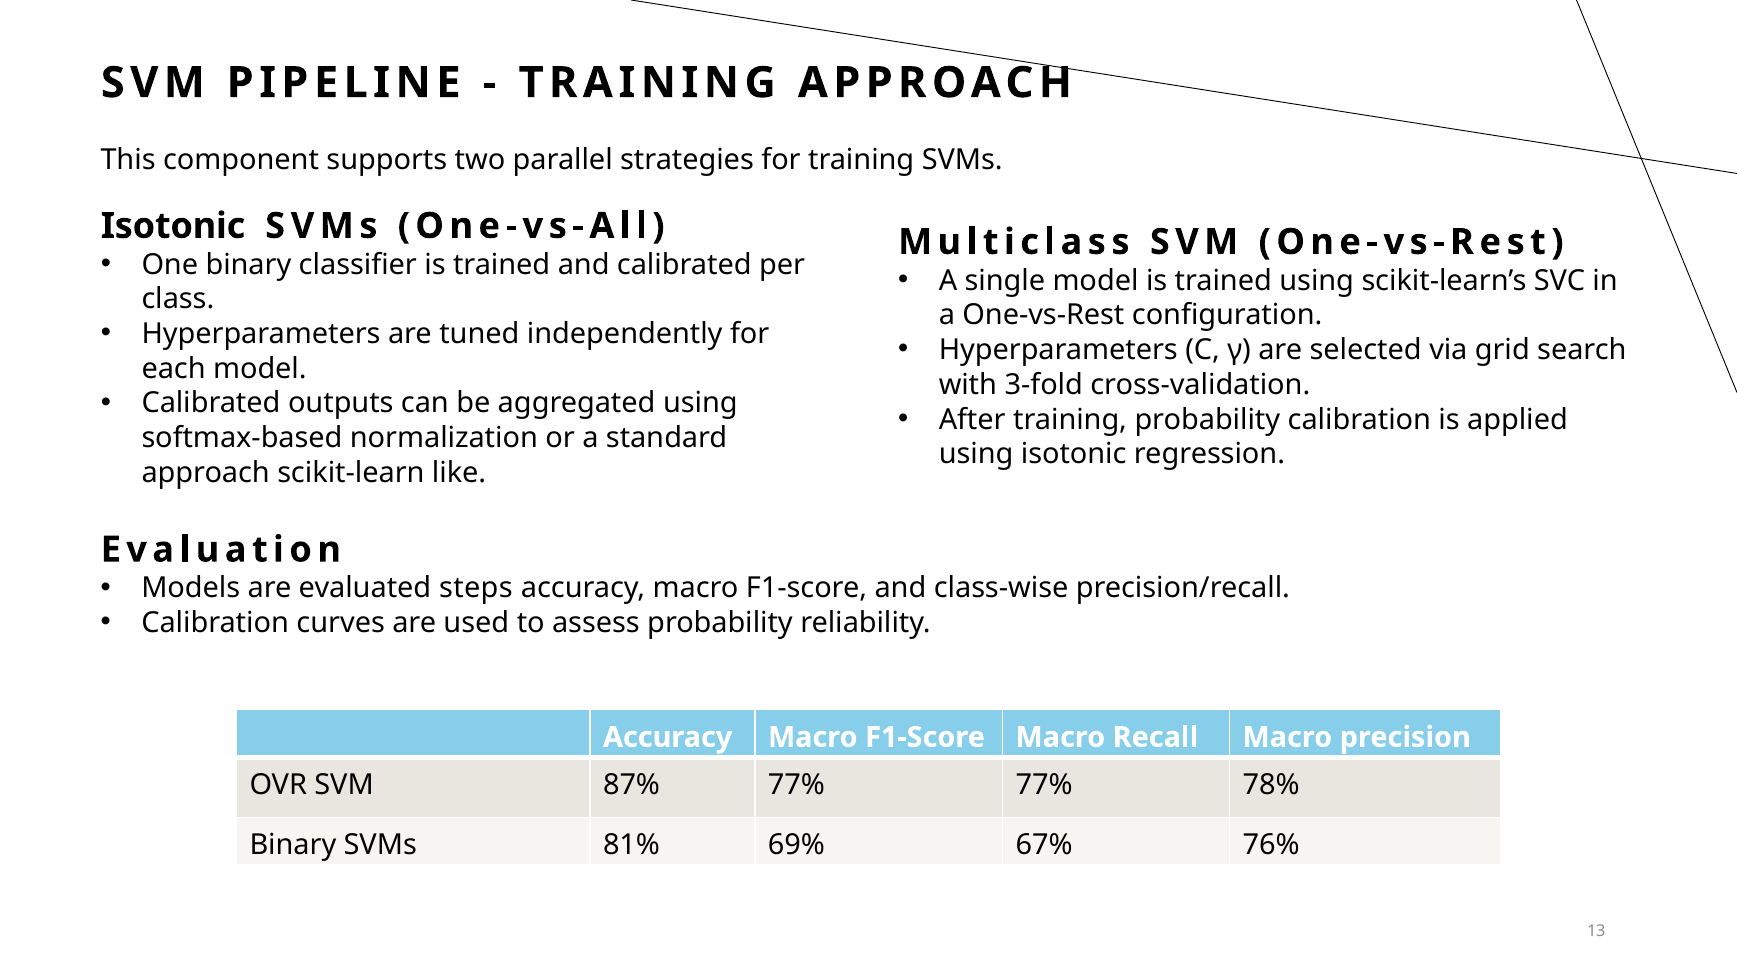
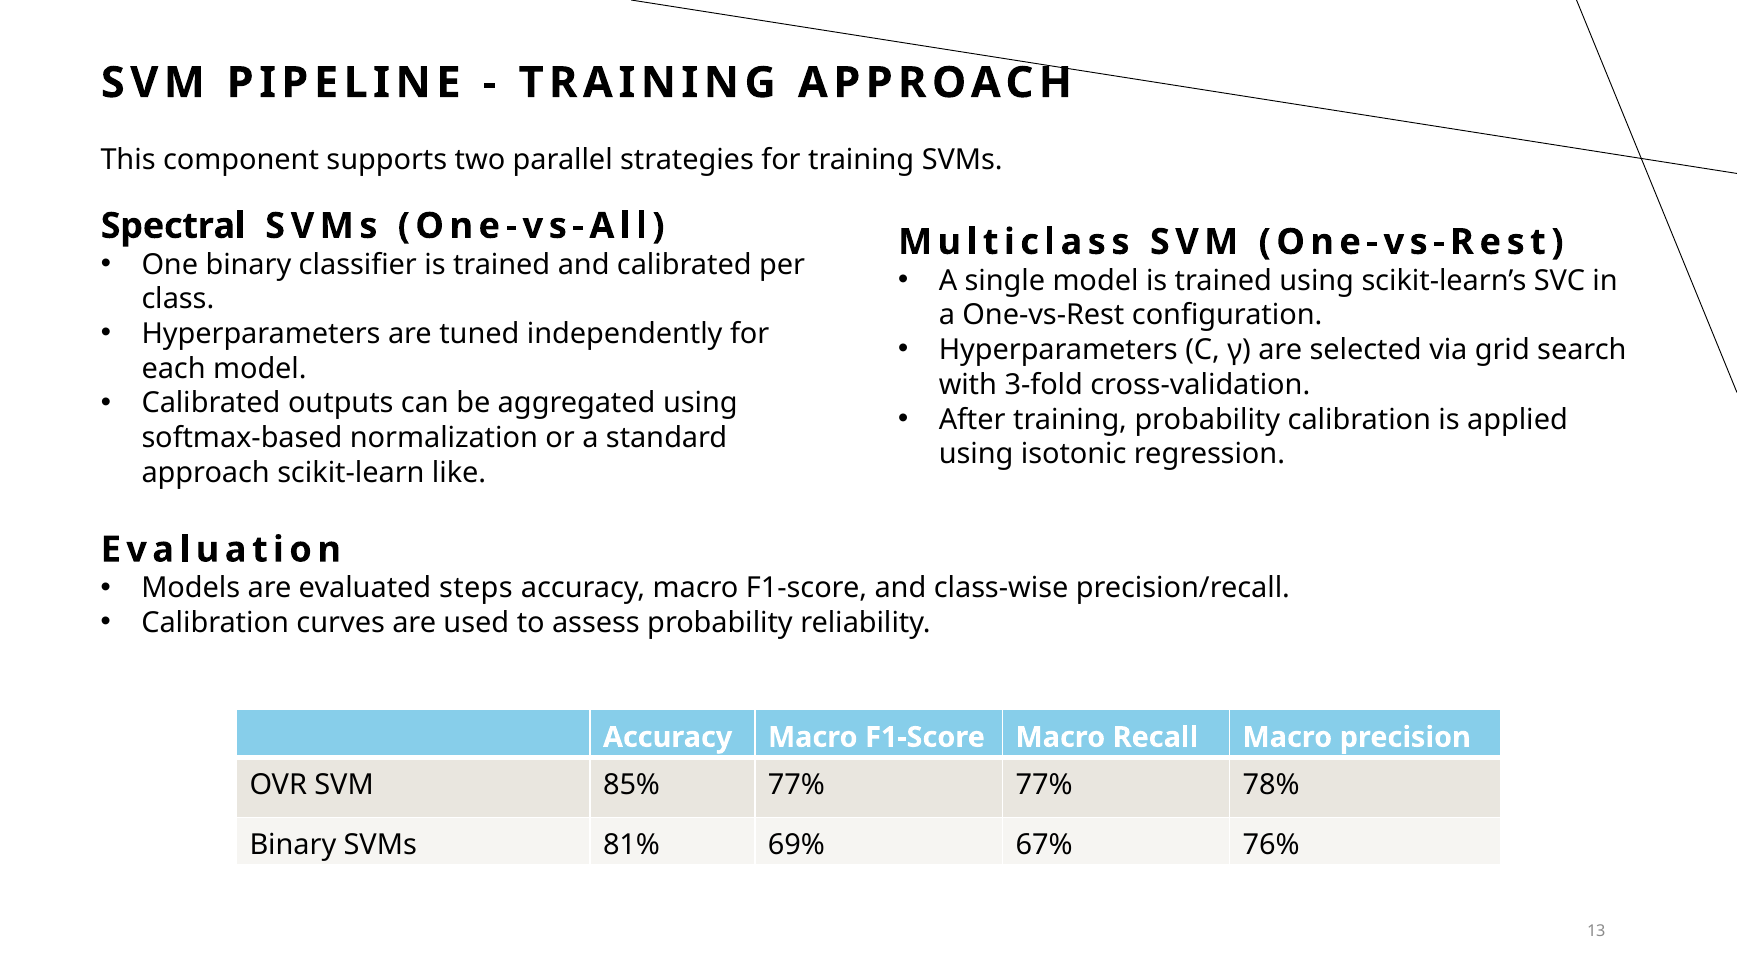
Isotonic: Isotonic -> Spectral (173, 226)
87%: 87% -> 85% (632, 785)
